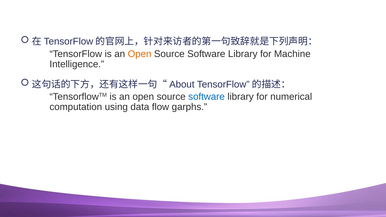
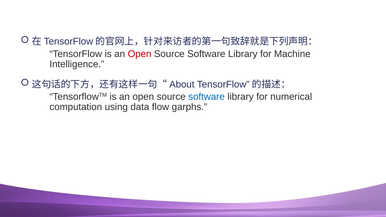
Open colour: orange -> red (140, 54)
